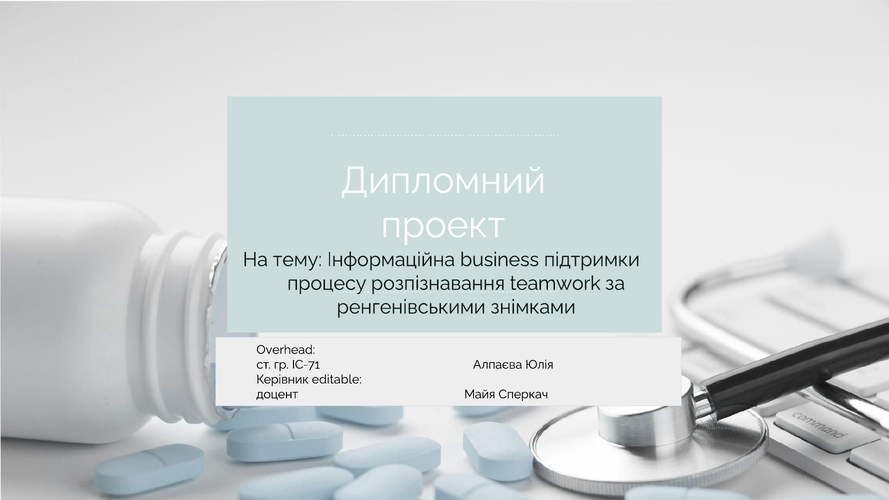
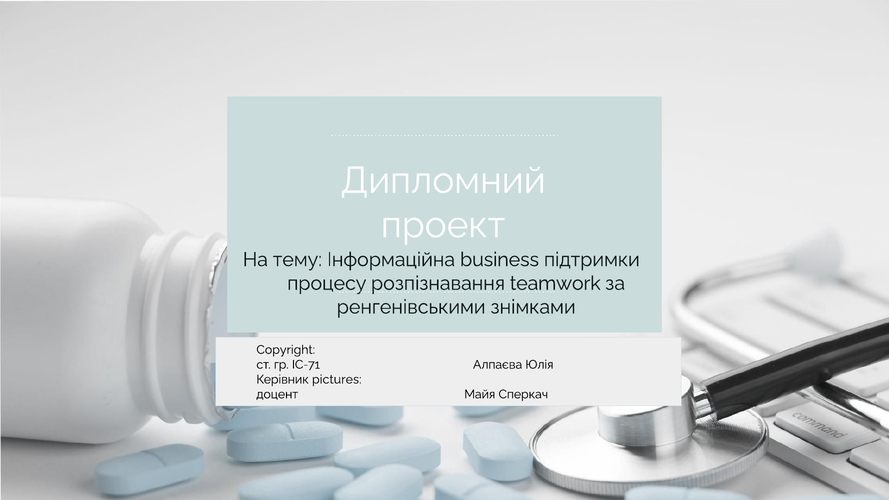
Overhead: Overhead -> Copyright (286, 350)
editable: editable -> pictures (337, 379)
